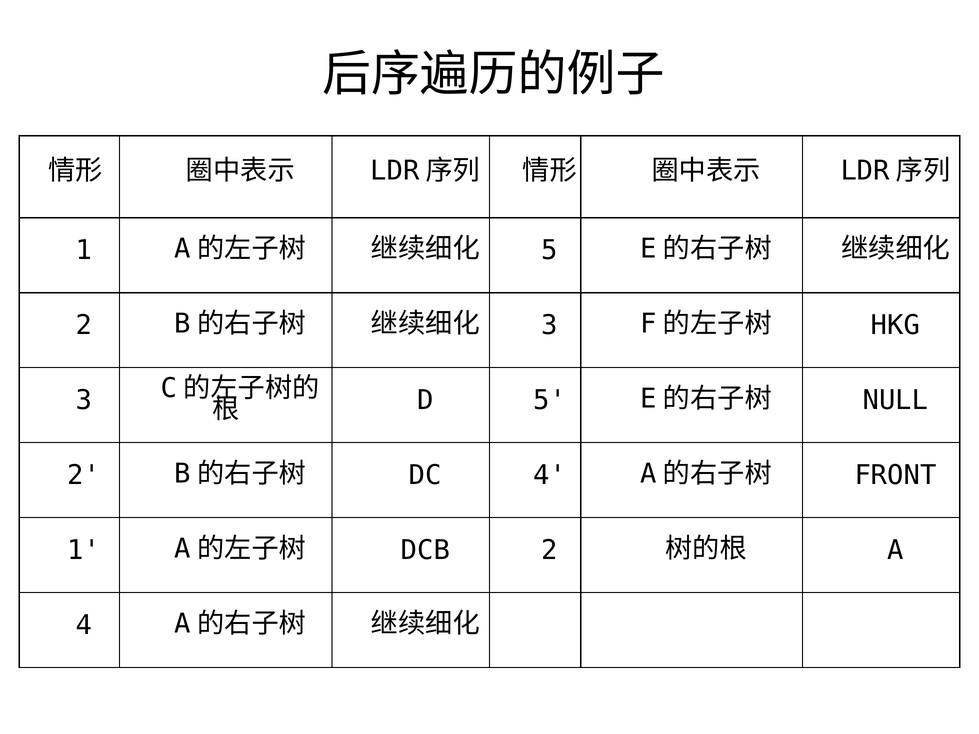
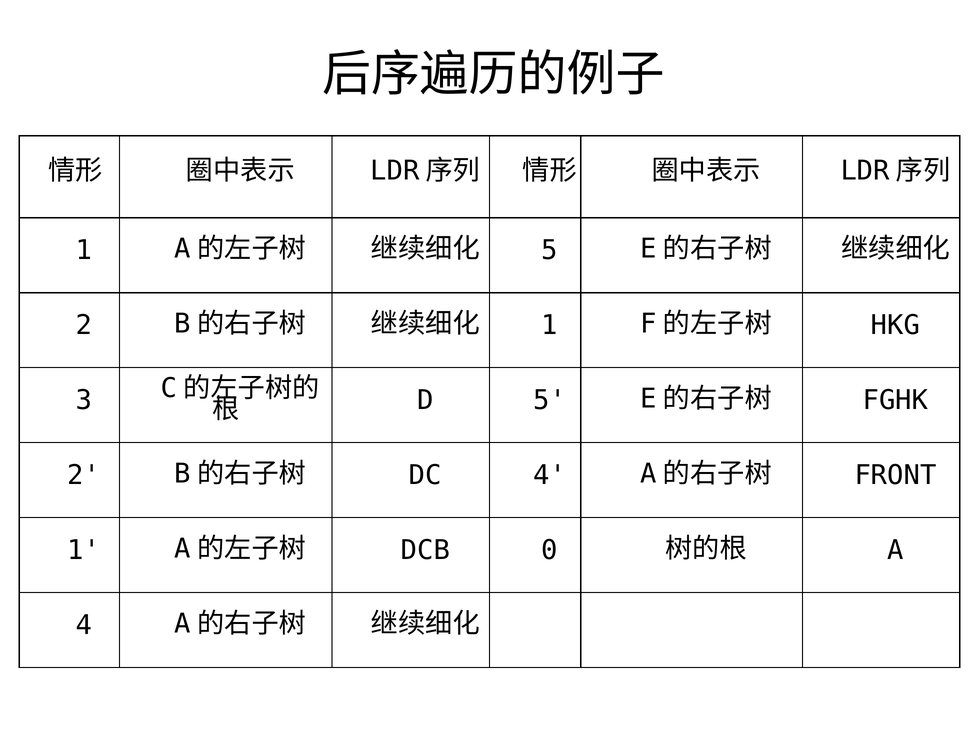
3: 3 -> 1 (550, 326)
NULL: NULL -> FGHK (895, 401)
DCB 2: 2 -> 0 (550, 550)
